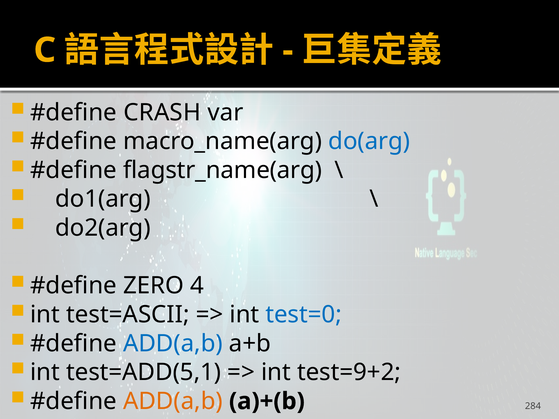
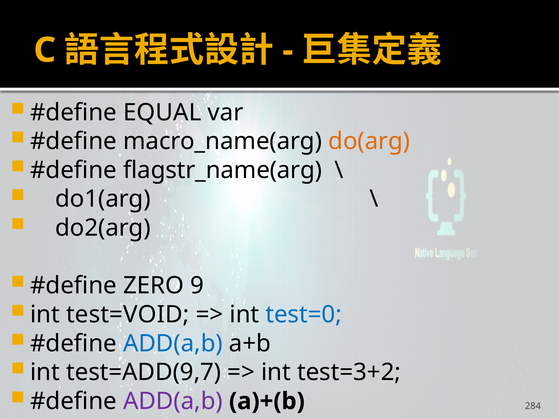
CRASH: CRASH -> EQUAL (162, 112)
do(arg colour: blue -> orange (369, 141)
4: 4 -> 9 (197, 286)
test=ASCII: test=ASCII -> test=VOID (128, 315)
test=ADD(5,1: test=ADD(5,1 -> test=ADD(9,7 (144, 373)
test=9+2: test=9+2 -> test=3+2 (349, 373)
ADD(a,b colour: orange -> purple (173, 401)
